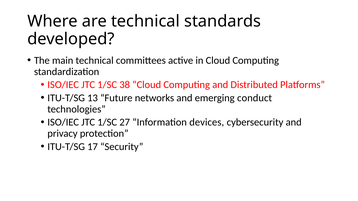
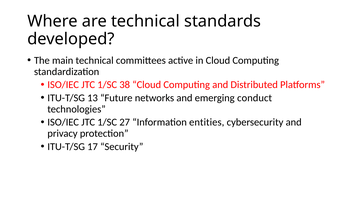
devices: devices -> entities (207, 123)
